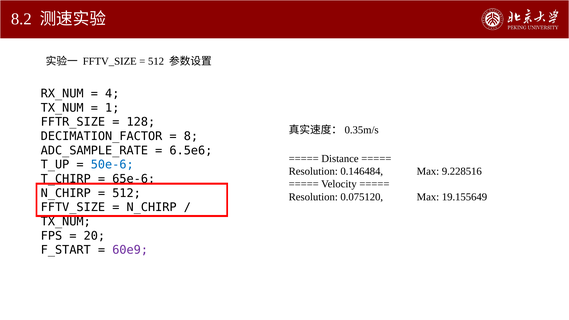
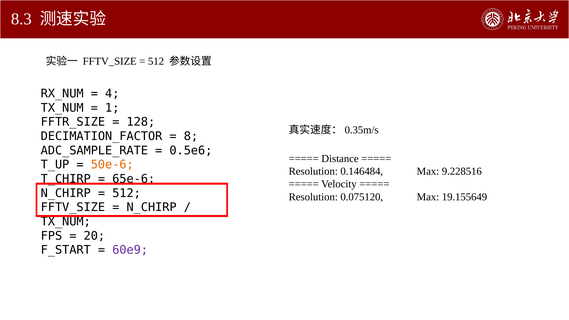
8.2: 8.2 -> 8.3 (21, 19)
6.5e6: 6.5e6 -> 0.5e6 (191, 150)
50e-6 colour: blue -> orange (112, 165)
